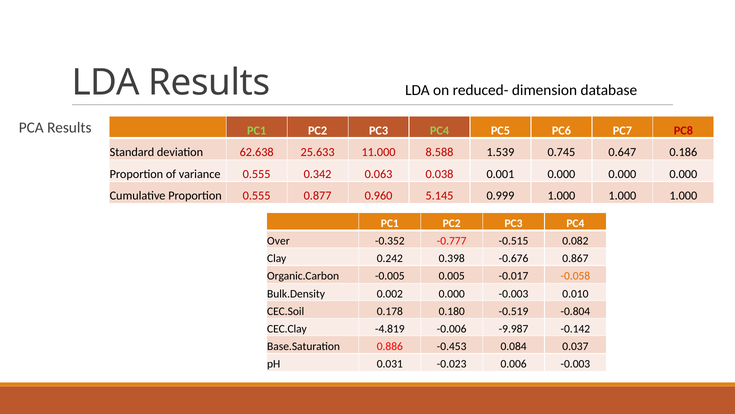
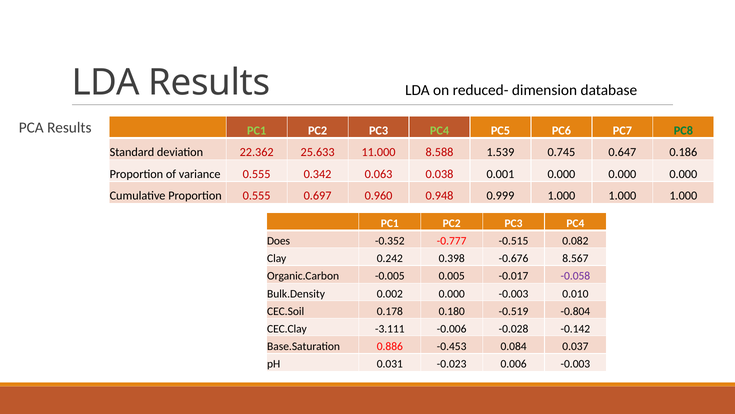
PC8 colour: red -> green (683, 130)
62.638: 62.638 -> 22.362 (257, 152)
0.877: 0.877 -> 0.697 (318, 196)
5.145: 5.145 -> 0.948 (439, 196)
Over: Over -> Does (279, 241)
0.867: 0.867 -> 8.567 (575, 258)
-0.058 colour: orange -> purple (575, 276)
-4.819: -4.819 -> -3.111 (390, 329)
-9.987: -9.987 -> -0.028 (514, 329)
